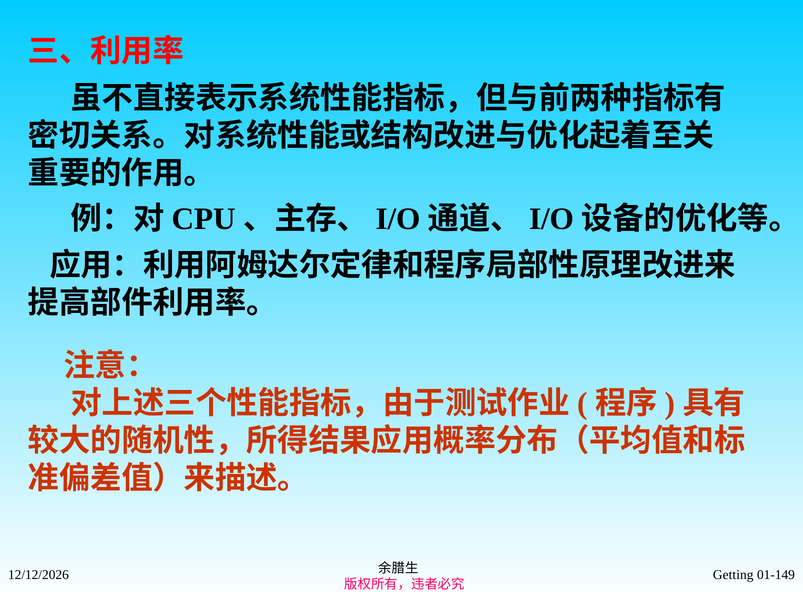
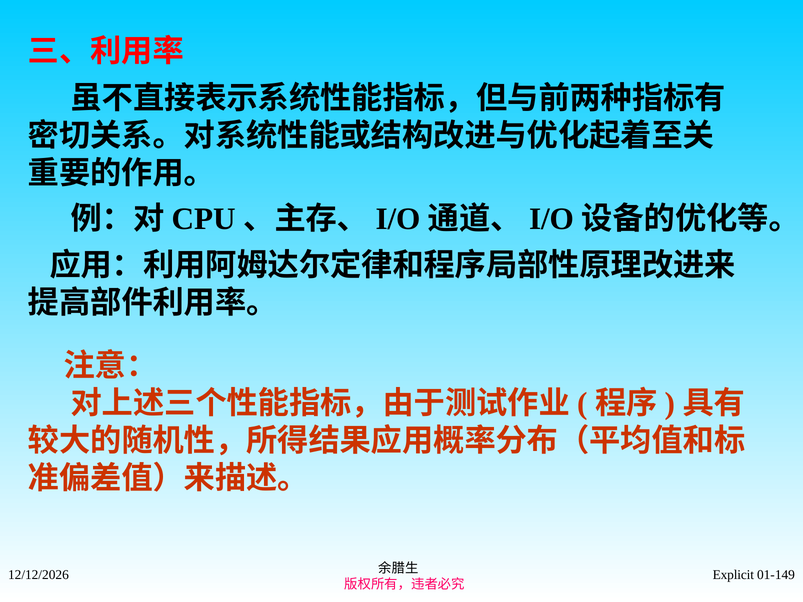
Getting: Getting -> Explicit (733, 575)
